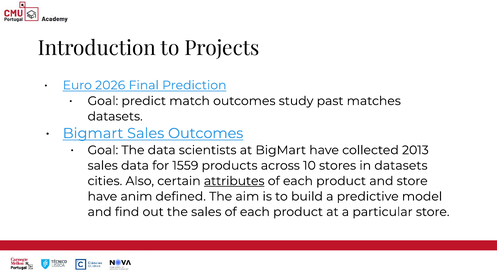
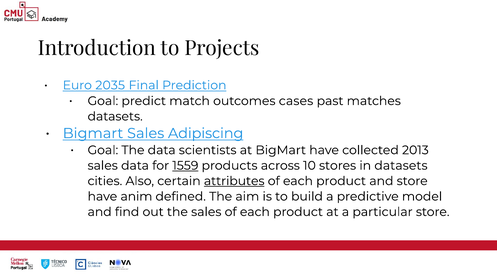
2026: 2026 -> 2035 (110, 85)
study: study -> cases (296, 101)
Sales Outcomes: Outcomes -> Adipiscing (206, 133)
1559 underline: none -> present (185, 165)
